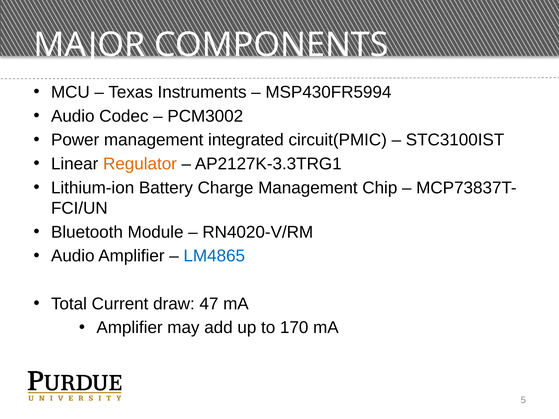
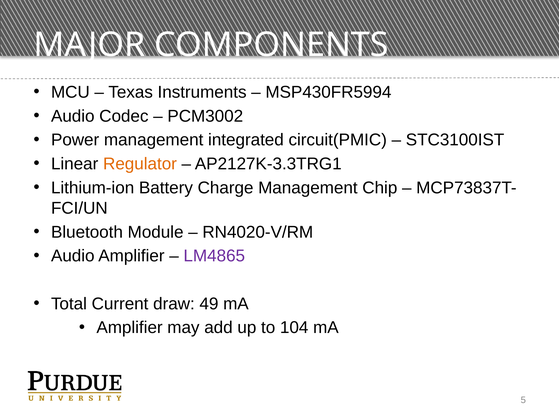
LM4865 colour: blue -> purple (214, 256)
47: 47 -> 49 (209, 304)
170: 170 -> 104 (294, 328)
